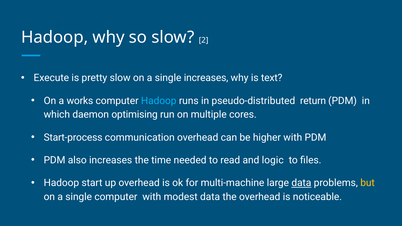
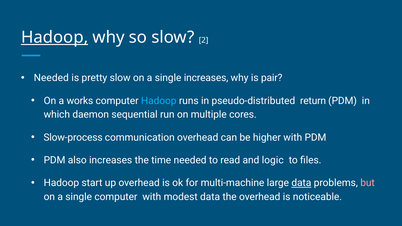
Hadoop underline: none -> present (55, 37)
Execute: Execute -> Needed (51, 78)
text: text -> pair (272, 78)
optimising: optimising -> sequential (135, 115)
Start-process: Start-process -> Slow-process (73, 137)
but colour: yellow -> pink (368, 183)
